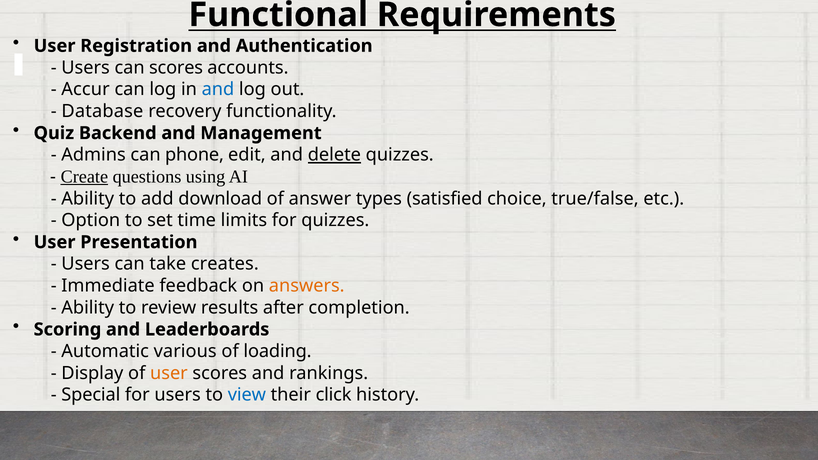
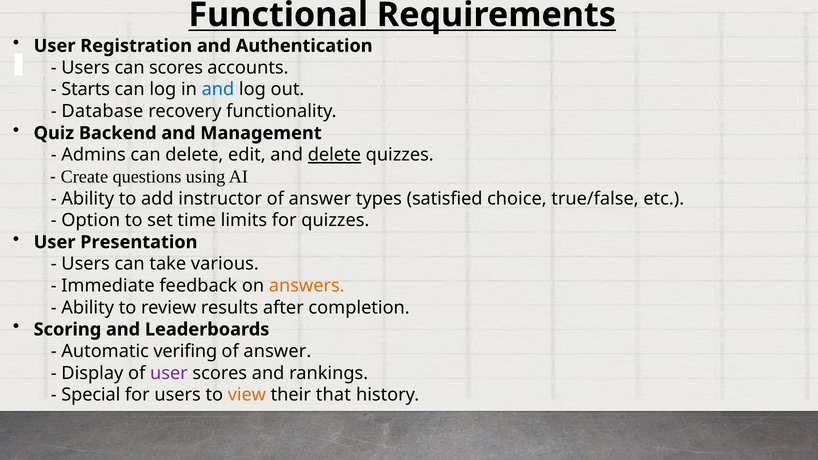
Accur: Accur -> Starts (86, 90)
can phone: phone -> delete (194, 155)
Create underline: present -> none (84, 177)
download: download -> instructor (220, 199)
creates: creates -> various (225, 264)
various: various -> verifing (185, 351)
loading: loading -> answer (277, 351)
user colour: orange -> purple (169, 373)
view colour: blue -> orange (247, 395)
click: click -> that (333, 395)
